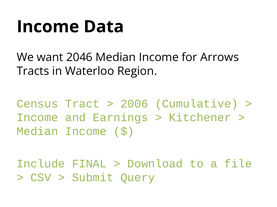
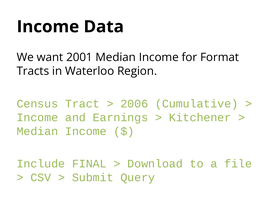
2046: 2046 -> 2001 (79, 58)
Arrows: Arrows -> Format (220, 58)
